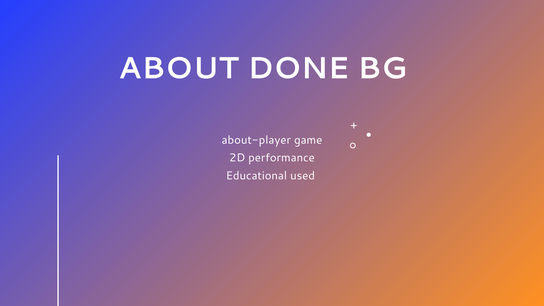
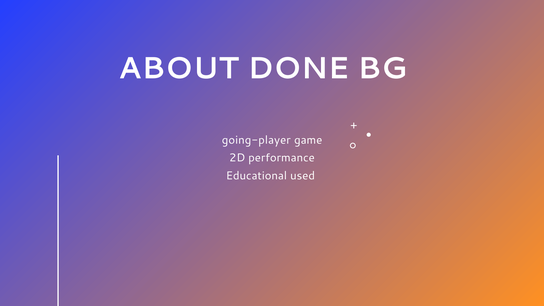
about-player: about-player -> going-player (256, 140)
